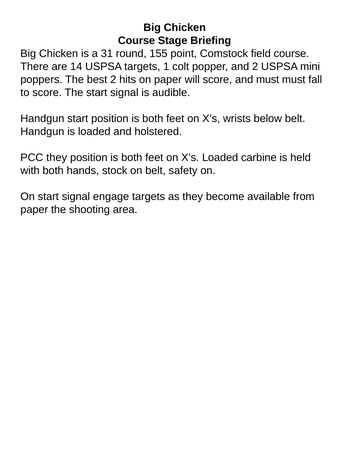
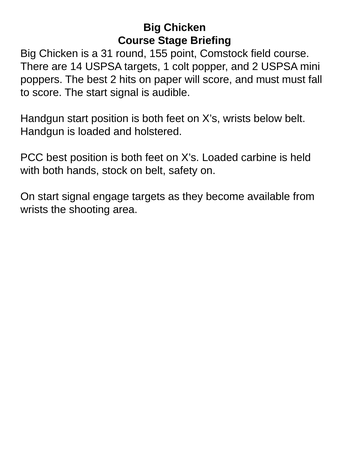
PCC they: they -> best (57, 157)
paper: paper -> wrists (34, 209)
